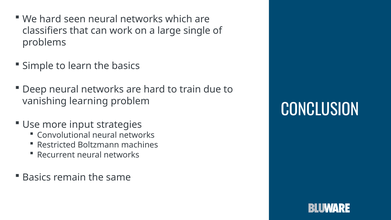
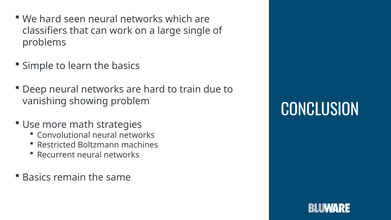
learning: learning -> showing (89, 101)
input: input -> math (82, 125)
